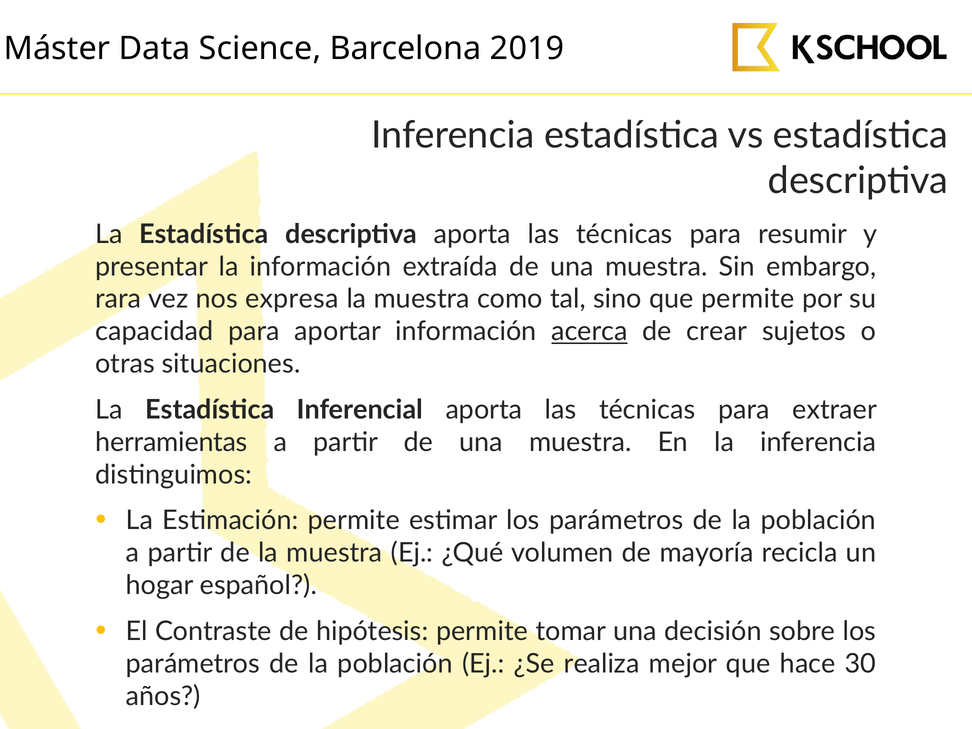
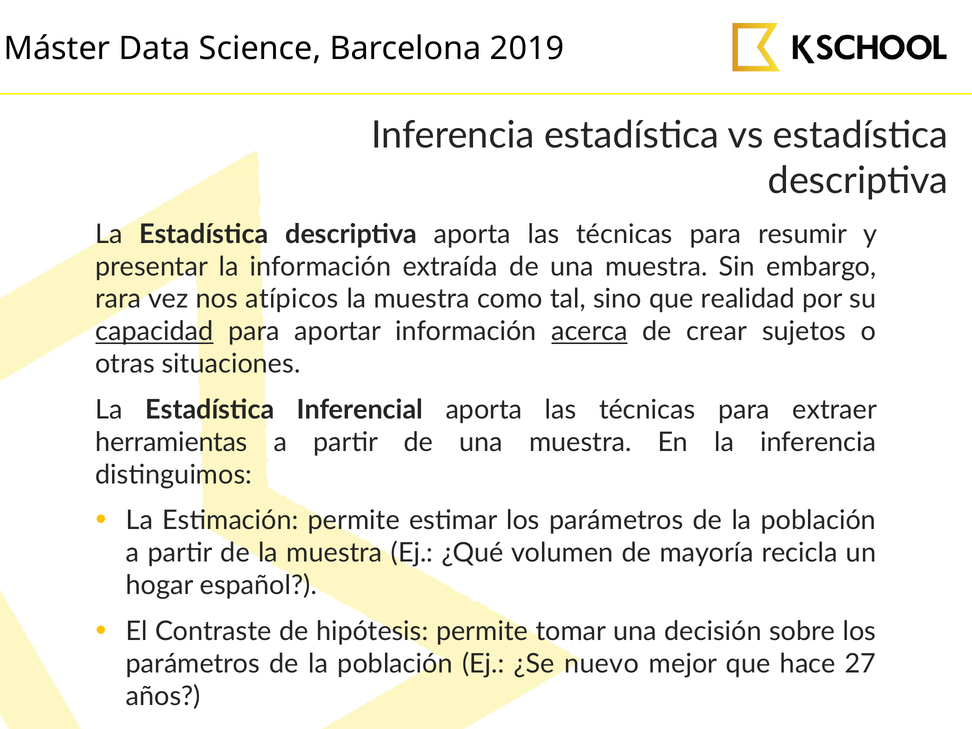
expresa: expresa -> atípicos (292, 299)
que permite: permite -> realidad (748, 299)
capacidad underline: none -> present (154, 331)
realiza: realiza -> nuevo (602, 664)
30: 30 -> 27 (860, 664)
